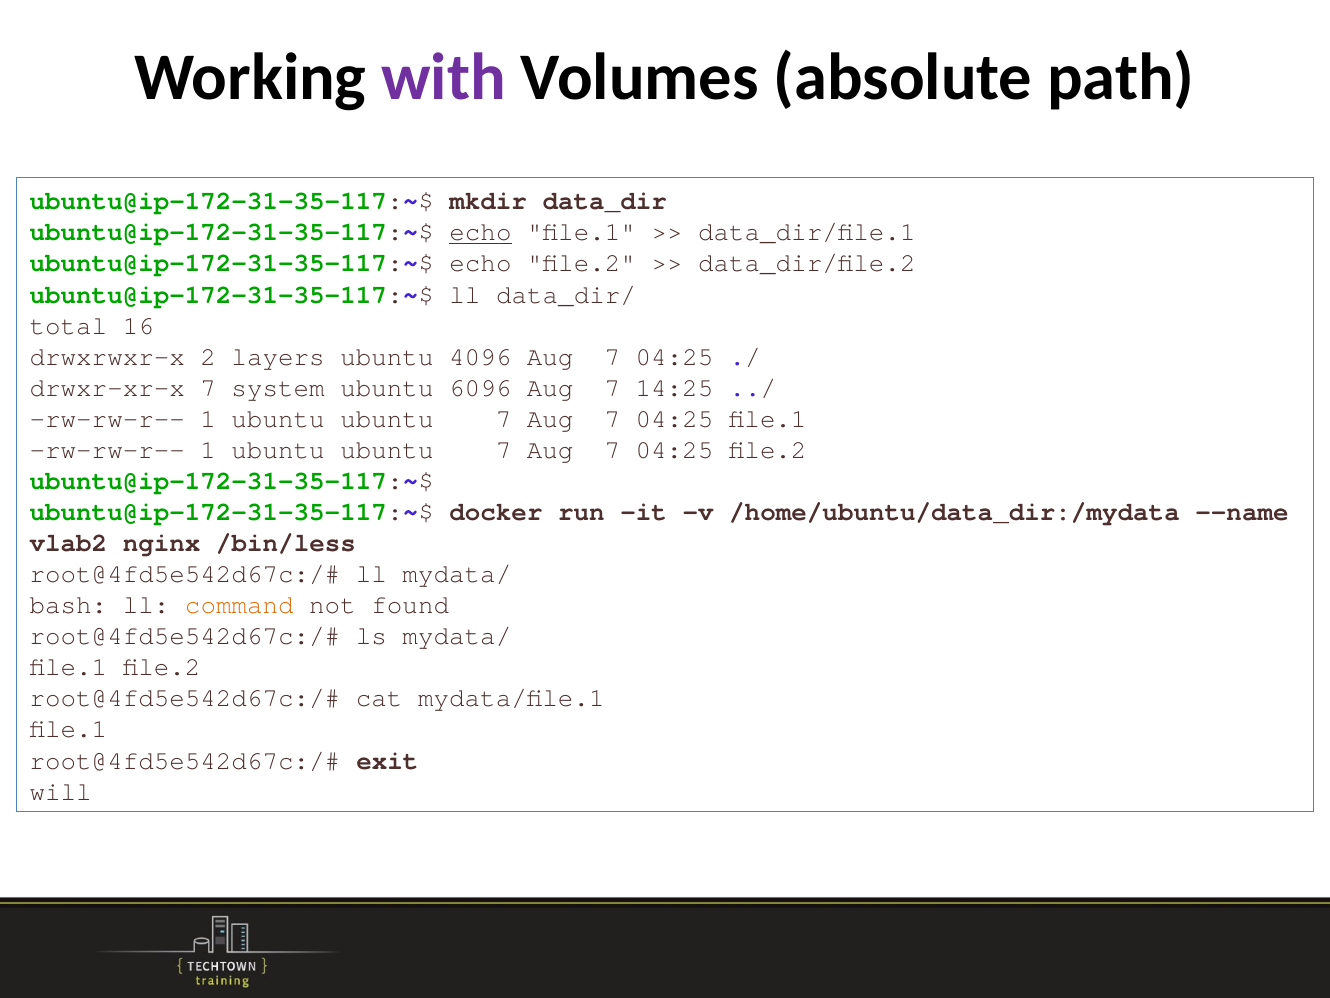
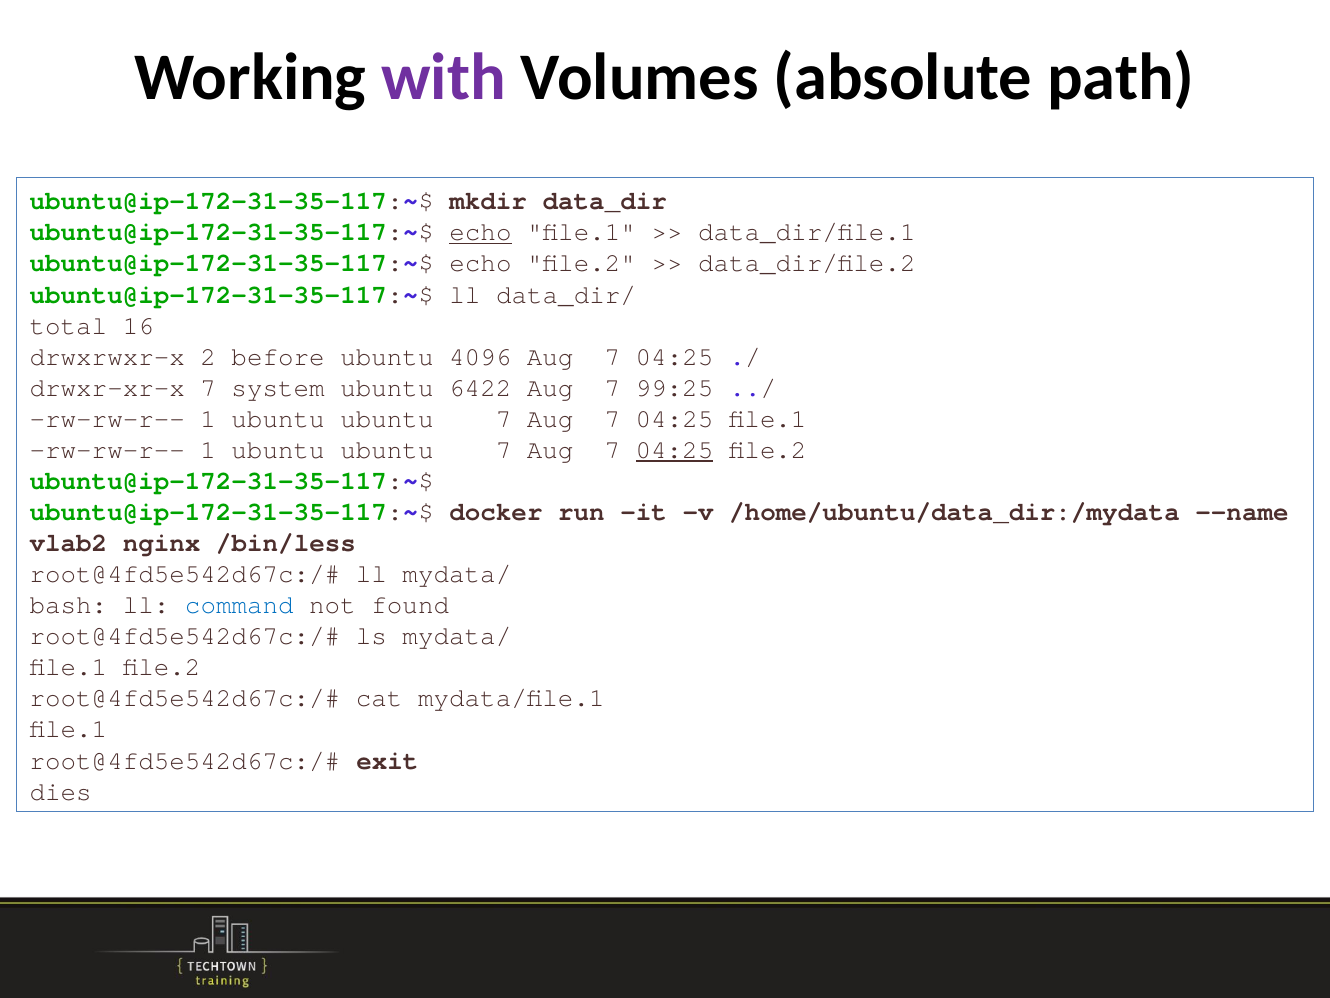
layers: layers -> before (278, 356)
6096: 6096 -> 6422 (480, 387)
14:25: 14:25 -> 99:25 (674, 387)
04:25 underline: none -> present (674, 450)
command colour: orange -> blue (239, 605)
will: will -> dies (61, 791)
